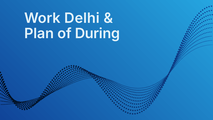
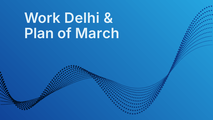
During: During -> March (97, 34)
